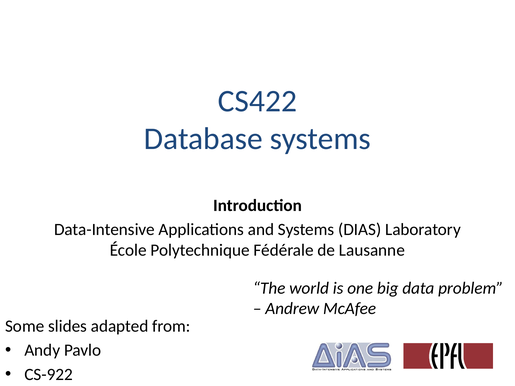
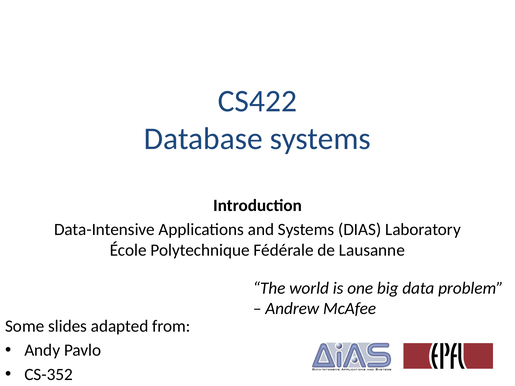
CS-922: CS-922 -> CS-352 (49, 375)
